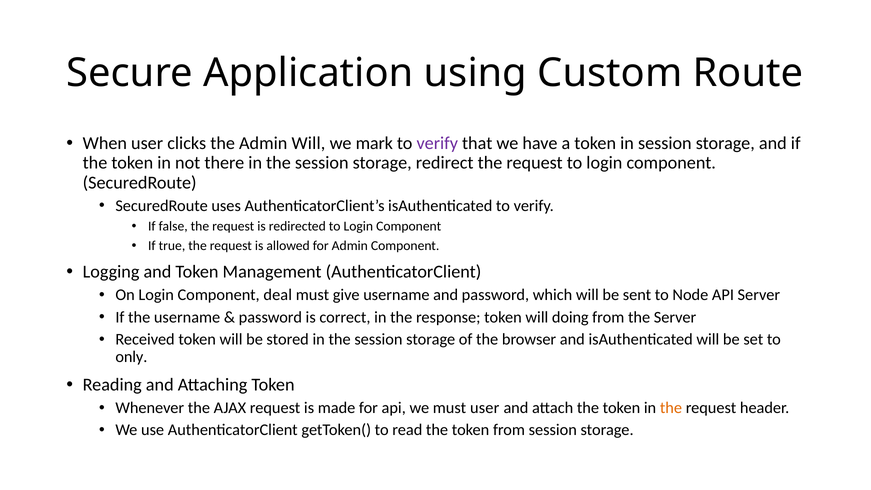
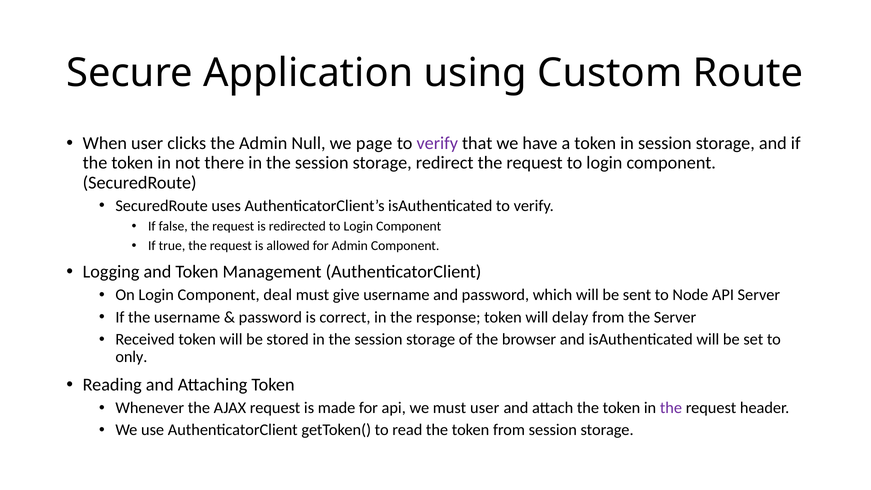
Admin Will: Will -> Null (309, 143)
mark: mark -> page (374, 143)
doing: doing -> delay (570, 317)
the colour: orange -> purple (671, 408)
